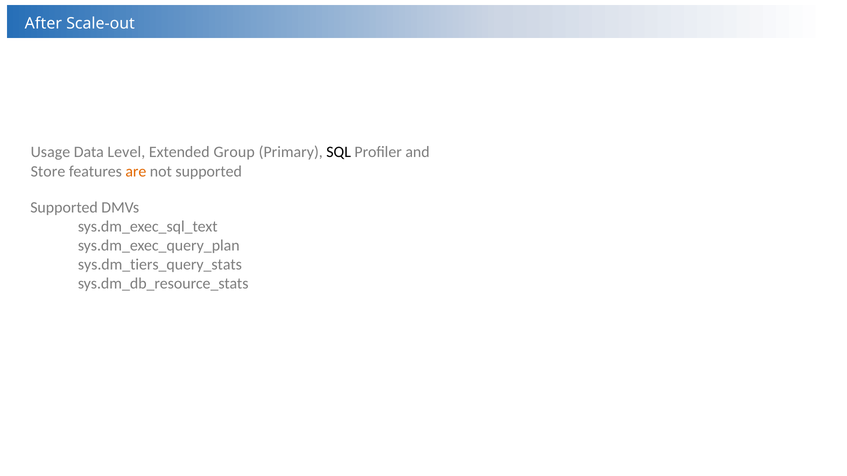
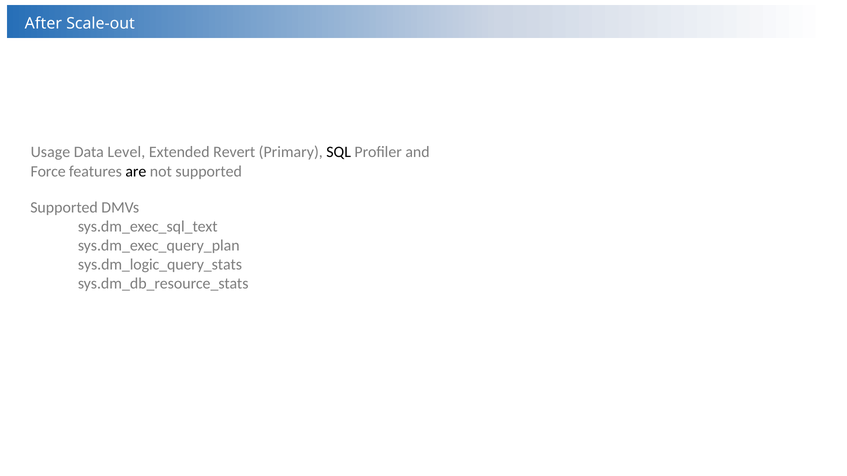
Group: Group -> Revert (234, 152)
Store: Store -> Force (48, 171)
are colour: orange -> black (136, 171)
sys.dm_tiers_query_stats: sys.dm_tiers_query_stats -> sys.dm_logic_query_stats (160, 265)
